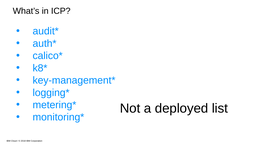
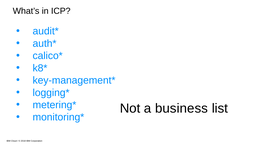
deployed: deployed -> business (182, 108)
